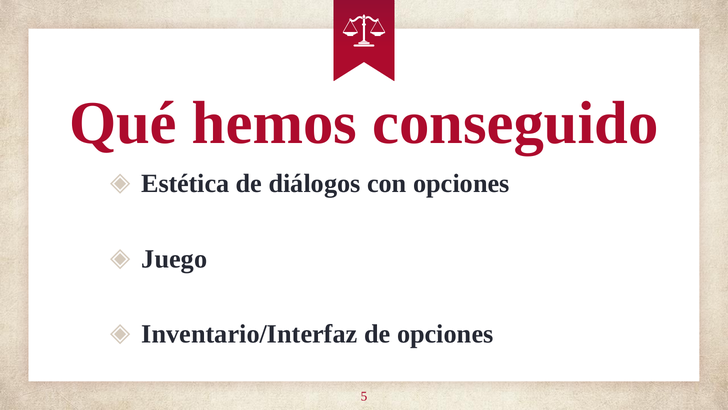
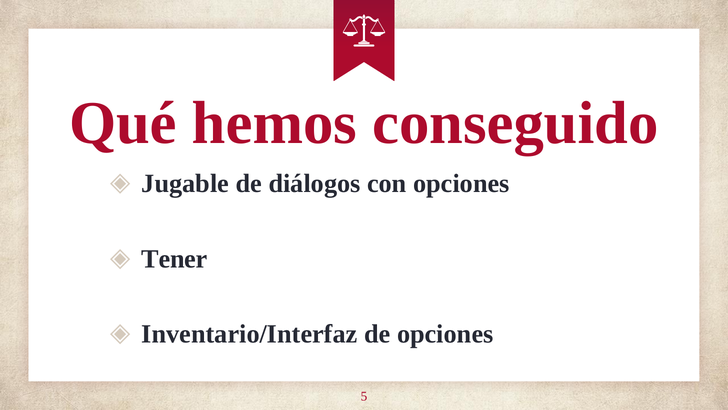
Estética: Estética -> Jugable (185, 183)
Juego: Juego -> Tener (174, 259)
